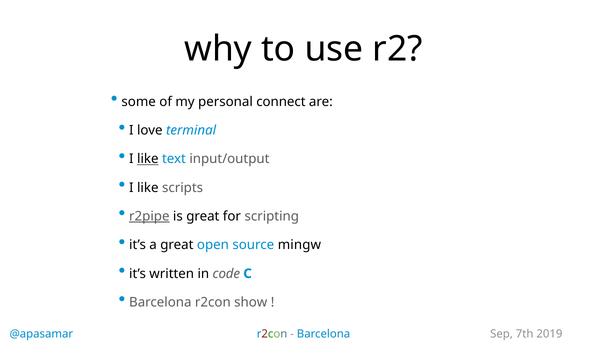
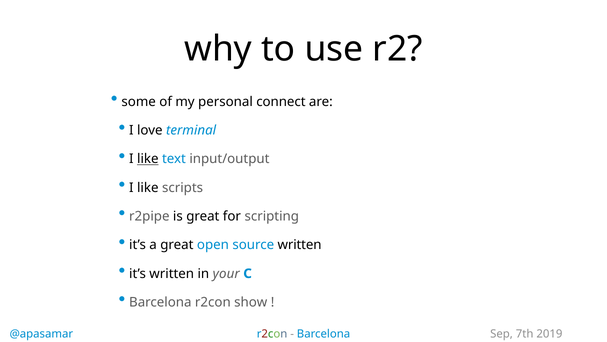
r2pipe underline: present -> none (149, 216)
source mingw: mingw -> written (300, 245)
code: code -> your (226, 273)
